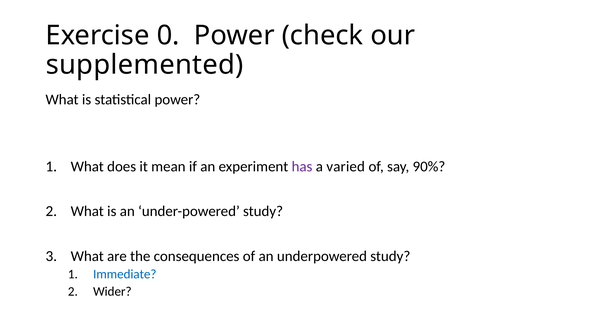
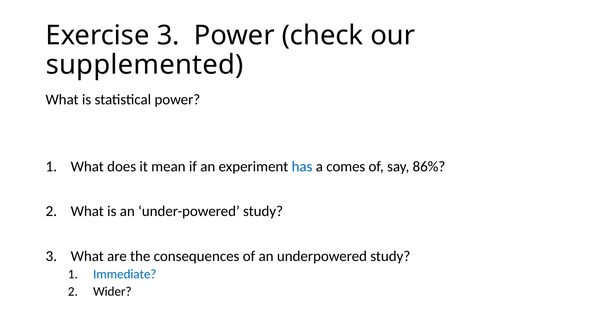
Exercise 0: 0 -> 3 (168, 35)
has colour: purple -> blue (302, 167)
varied: varied -> comes (346, 167)
90%: 90% -> 86% (429, 167)
